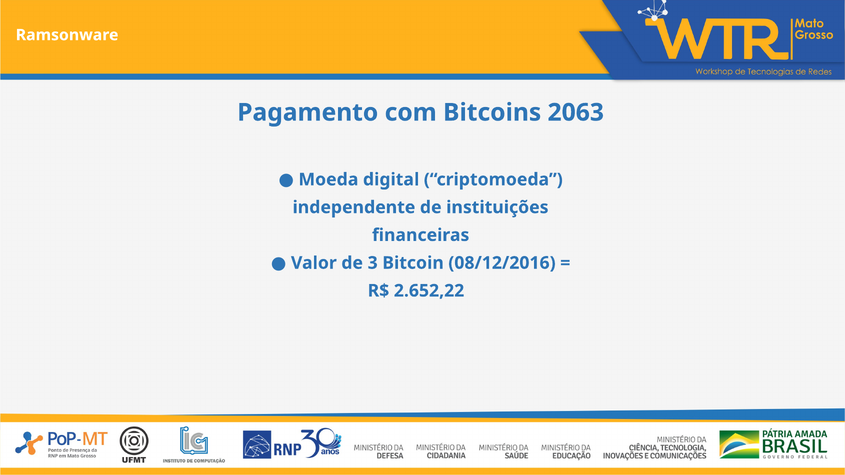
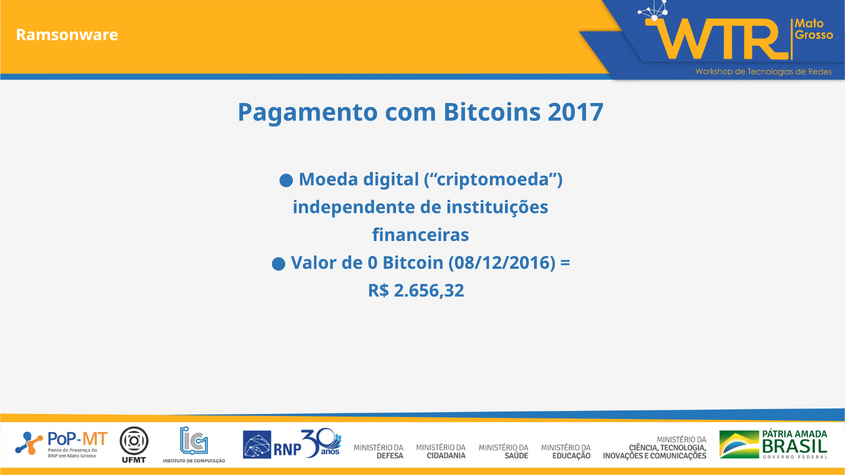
2063: 2063 -> 2017 (576, 113)
3: 3 -> 0 (373, 263)
2.652,22: 2.652,22 -> 2.656,32 (429, 291)
